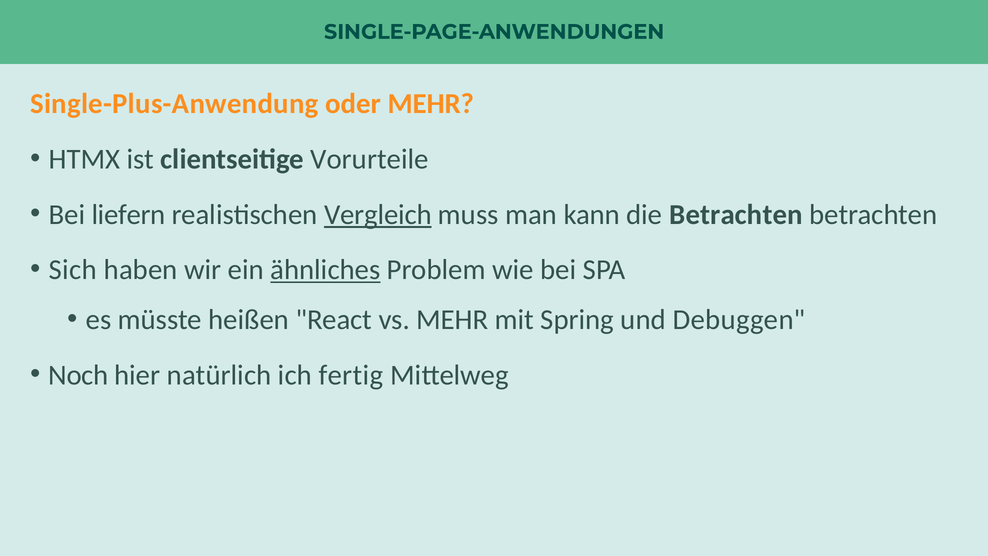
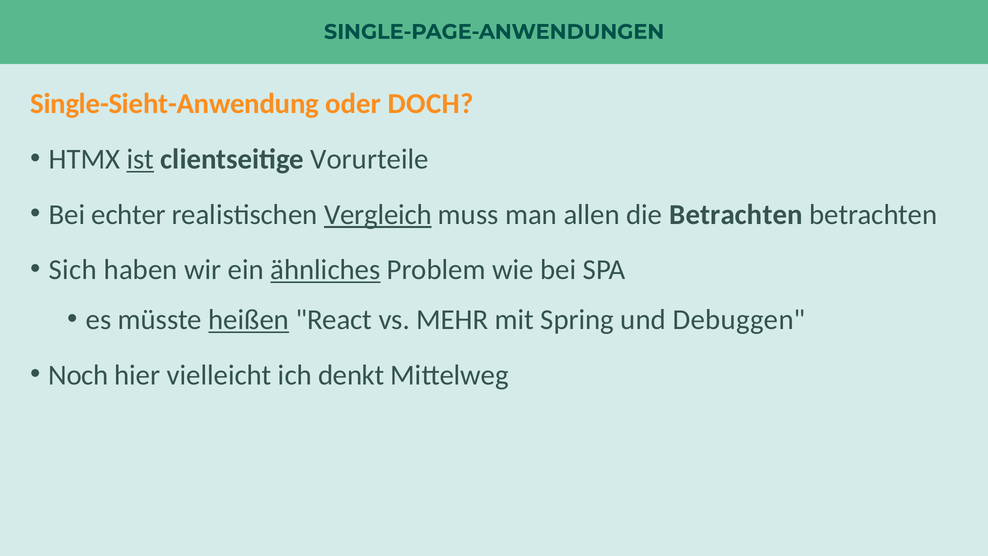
Single-Plus-Anwendung: Single-Plus-Anwendung -> Single-Sieht-Anwendung (175, 103)
oder MEHR: MEHR -> DOCH (431, 103)
ist underline: none -> present (140, 159)
liefern: liefern -> echter (129, 214)
kann: kann -> allen (592, 214)
heißen underline: none -> present (249, 320)
natürlich: natürlich -> vielleicht (219, 375)
fertig: fertig -> denkt (351, 375)
